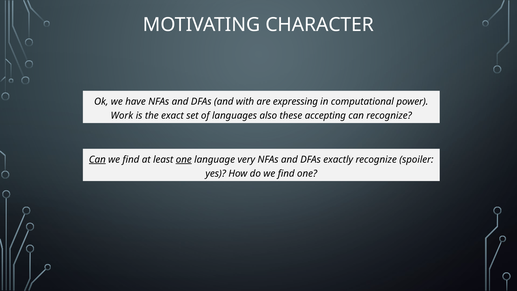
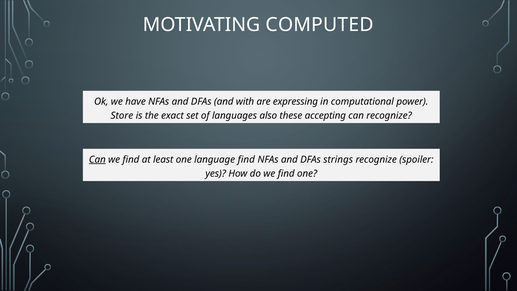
CHARACTER: CHARACTER -> COMPUTED (320, 25)
Work: Work -> Store (122, 115)
one underline: present -> none (184, 159)
language very: very -> find (246, 159)
exactly: exactly -> strings (338, 159)
